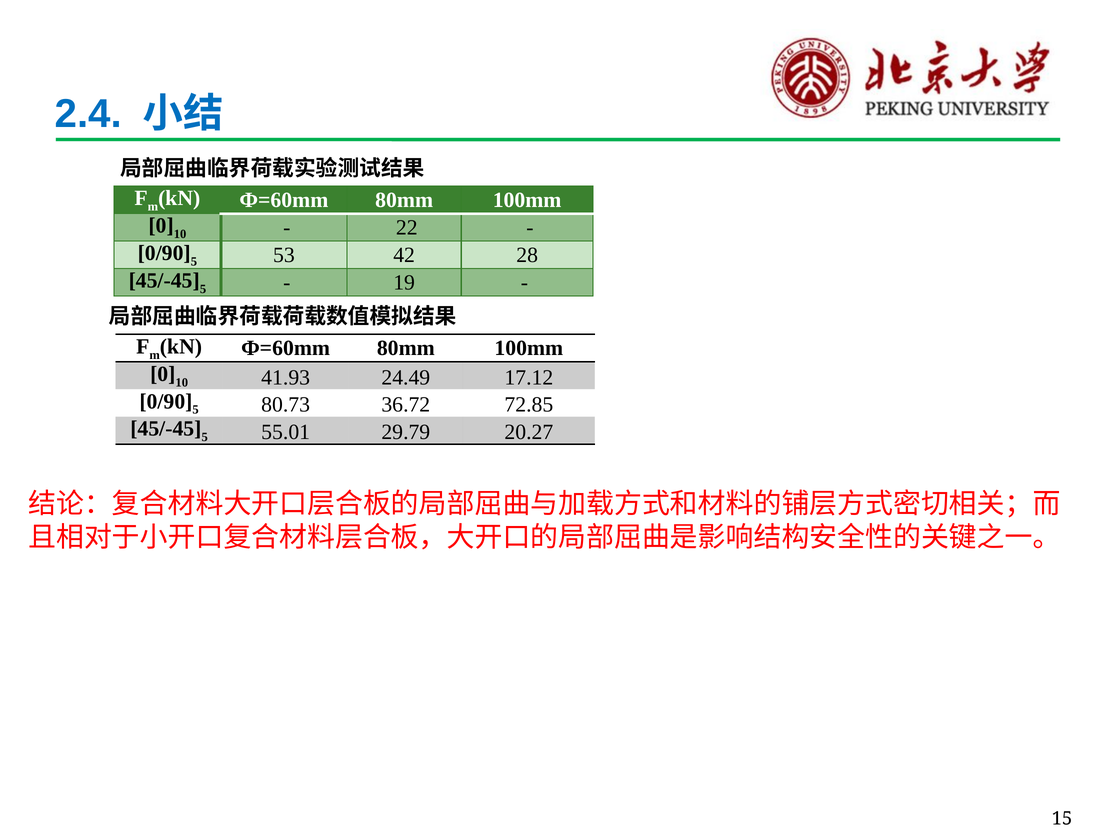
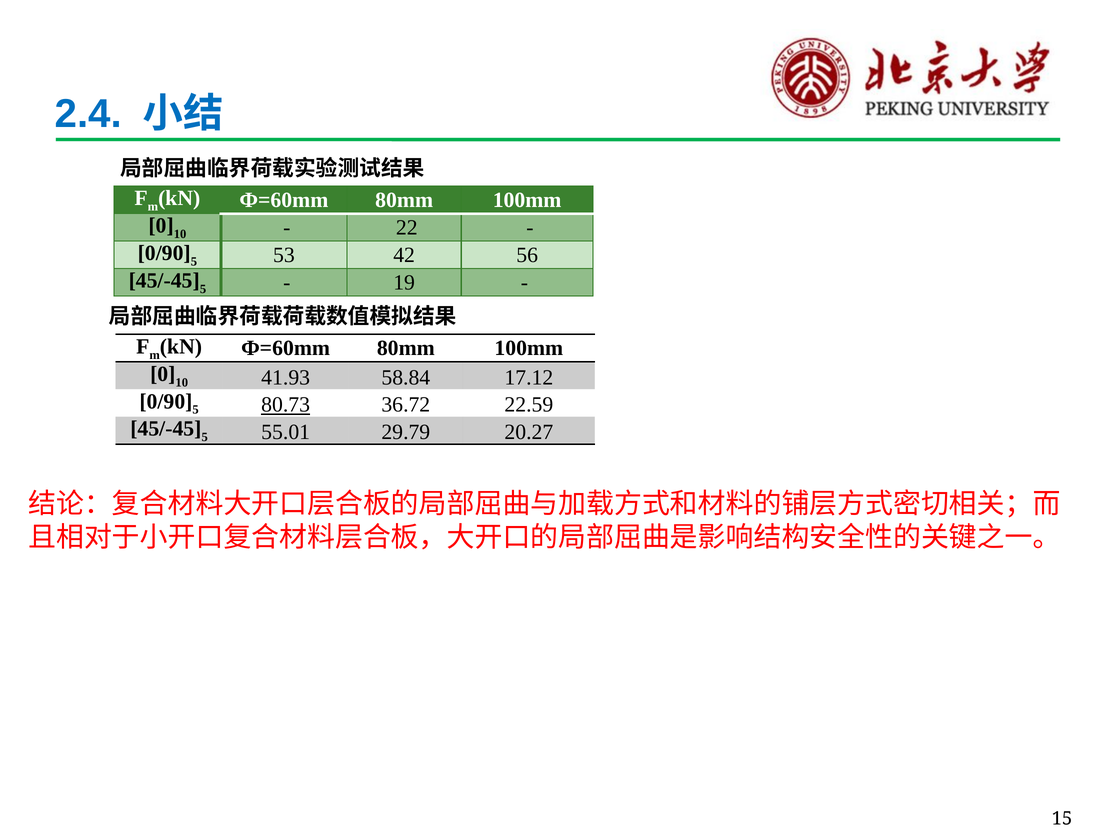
28: 28 -> 56 (527, 255)
24.49: 24.49 -> 58.84 (406, 377)
80.73 underline: none -> present (286, 405)
72.85: 72.85 -> 22.59 (529, 405)
